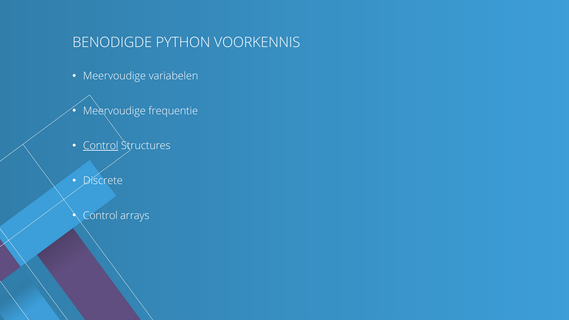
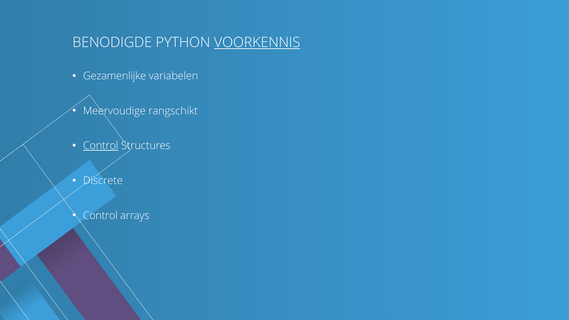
VOORKENNIS underline: none -> present (257, 43)
Meervoudige: Meervoudige -> Gezamenlijke (115, 76)
frequentie: frequentie -> rangschikt (173, 111)
